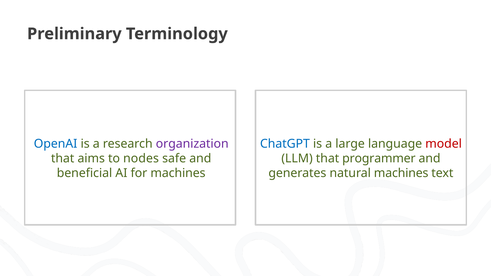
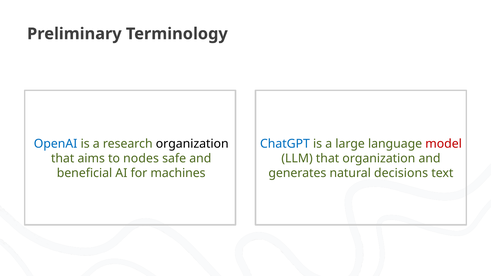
organization colour: purple -> black (192, 144)
that programmer: programmer -> organization (379, 159)
natural machines: machines -> decisions (401, 173)
